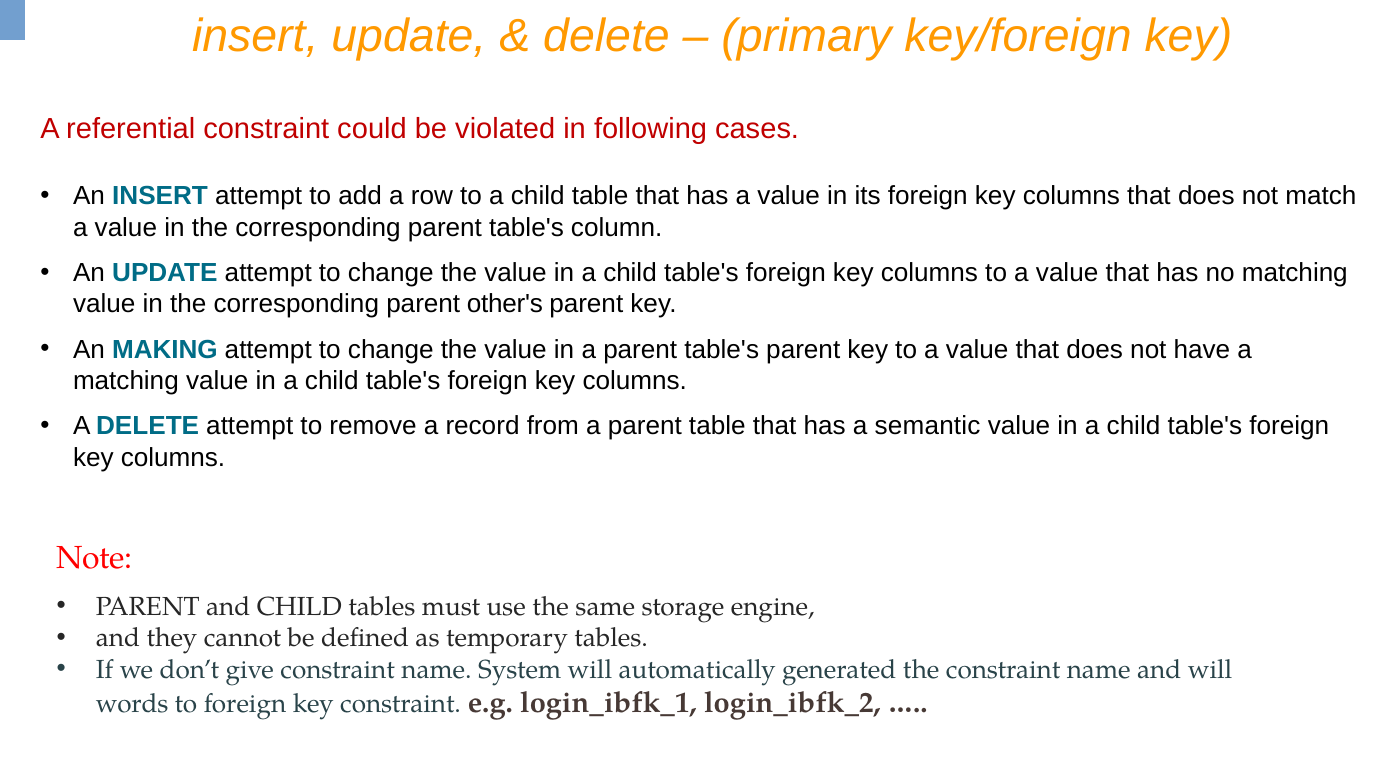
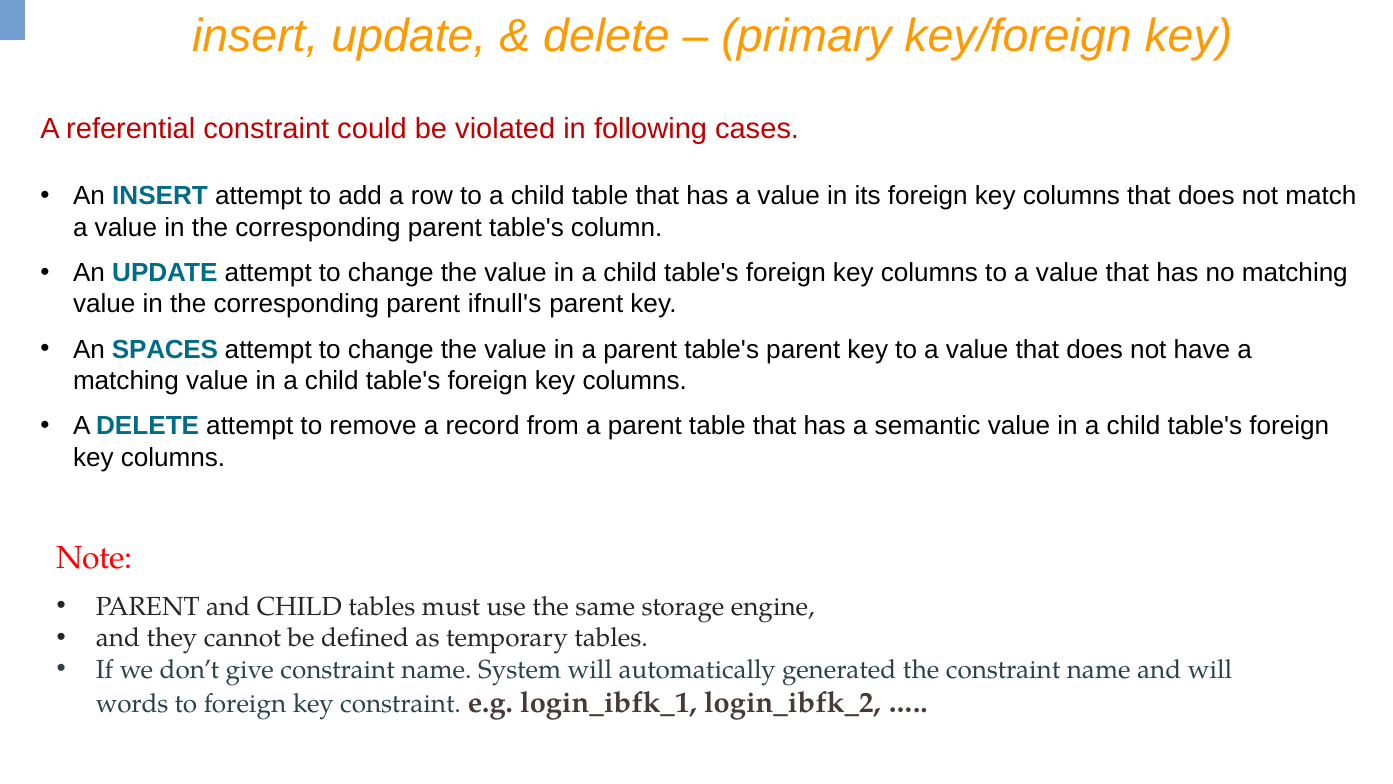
other's: other's -> ifnull's (505, 304)
MAKING: MAKING -> SPACES (165, 349)
